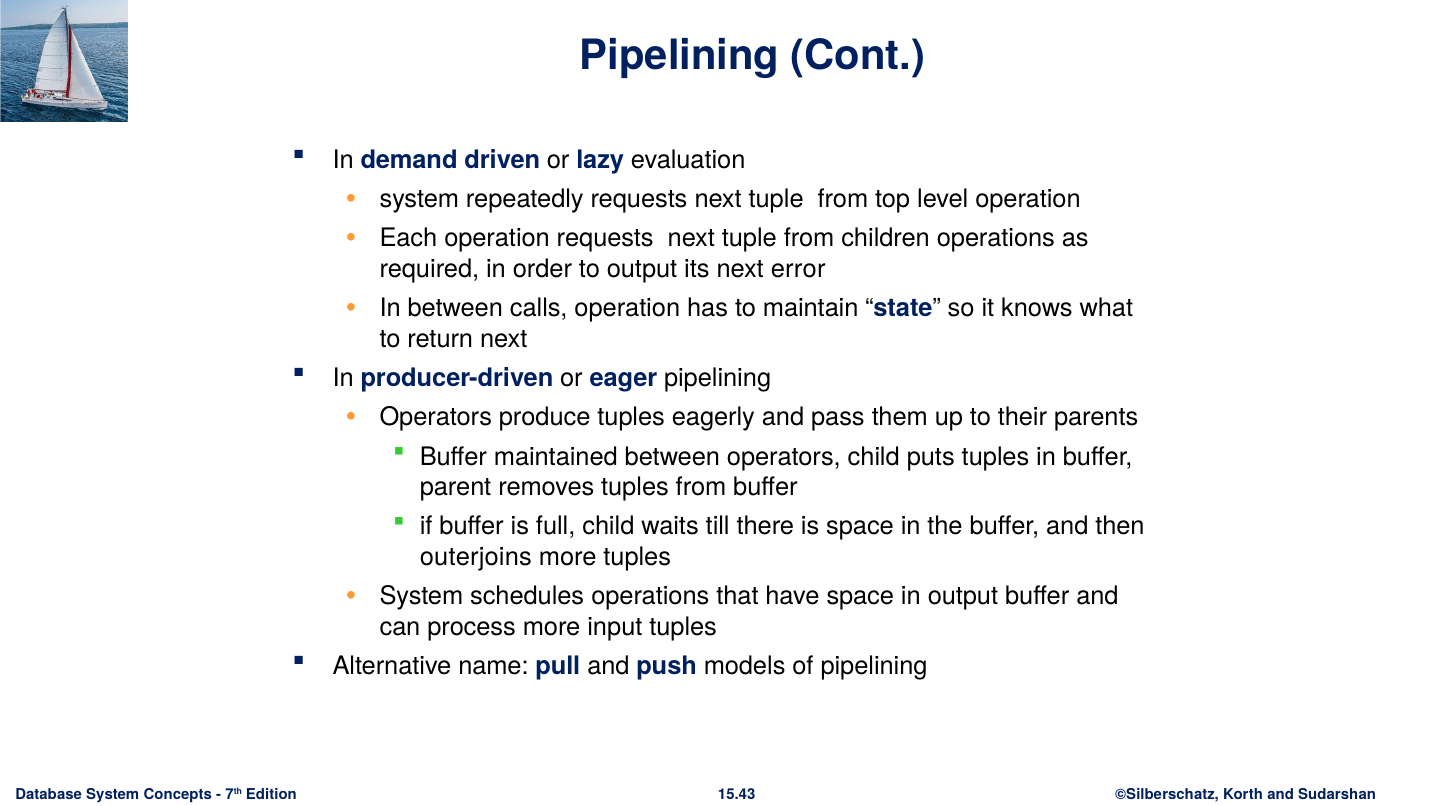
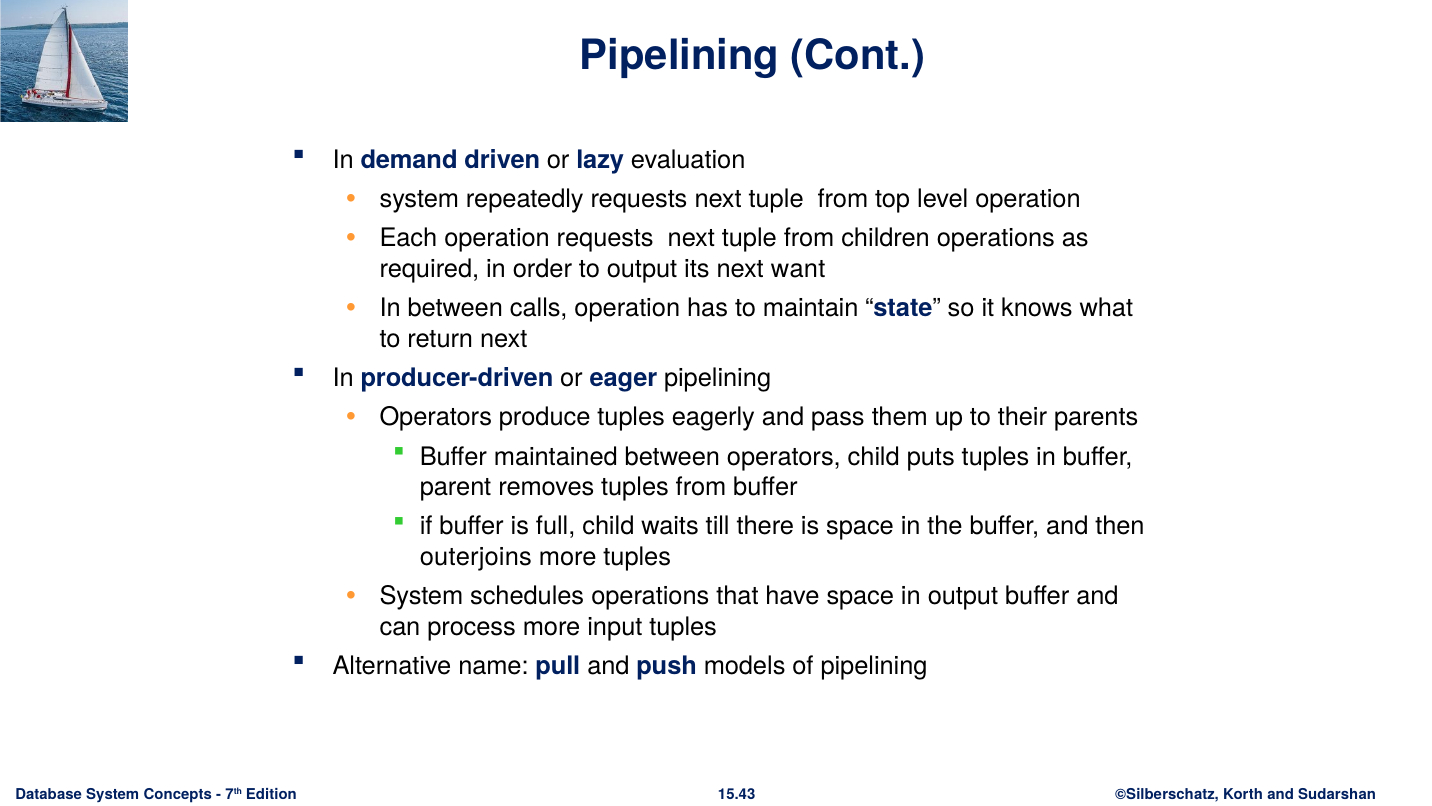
error: error -> want (798, 269)
